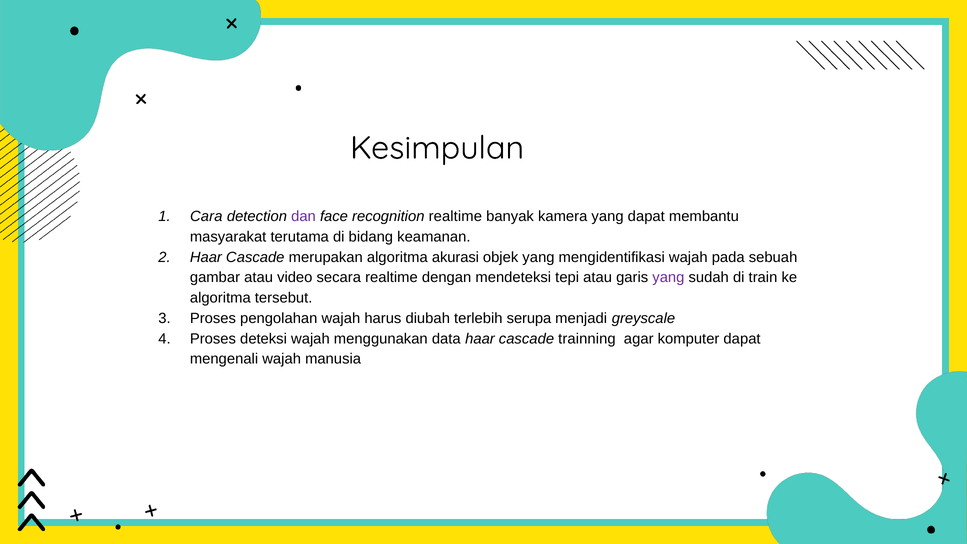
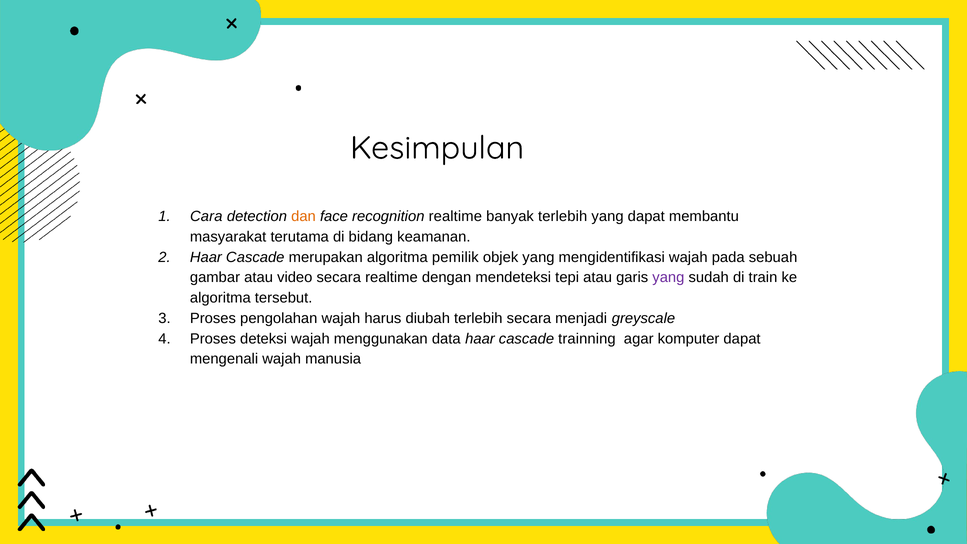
dan colour: purple -> orange (303, 216)
banyak kamera: kamera -> terlebih (563, 216)
akurasi: akurasi -> pemilik (455, 257)
terlebih serupa: serupa -> secara (529, 318)
